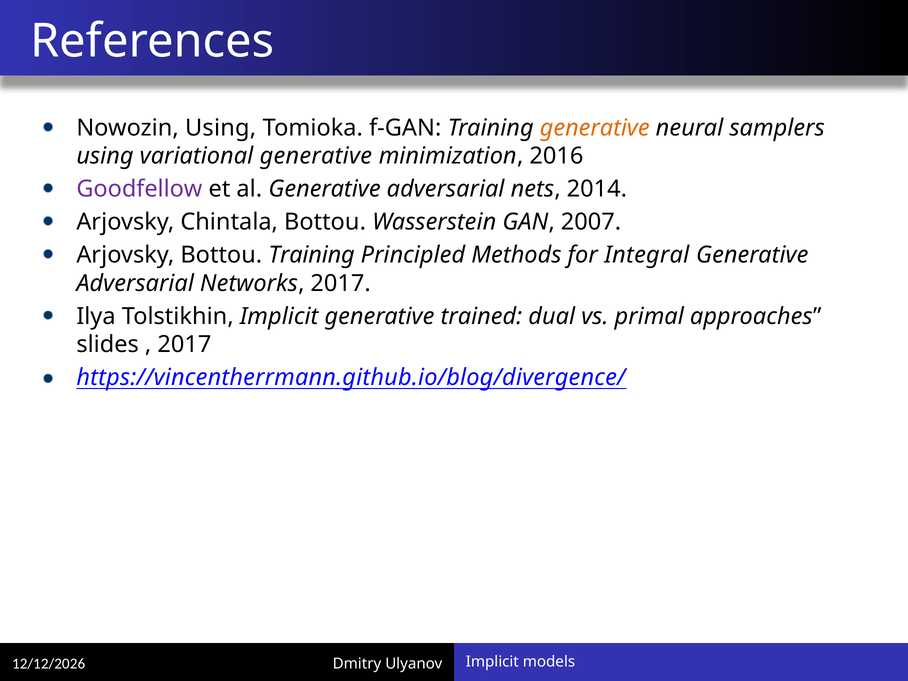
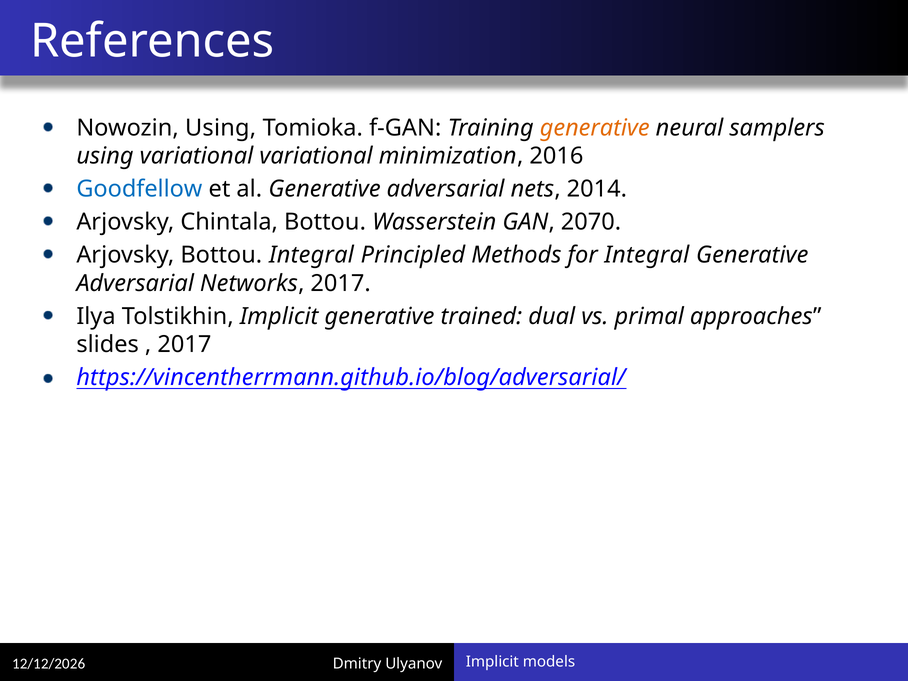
variational generative: generative -> variational (316, 156)
Goodfellow colour: purple -> blue (139, 189)
2007: 2007 -> 2070 (591, 222)
Bottou Training: Training -> Integral (311, 255)
https://vincentherrmann.github.io/blog/divergence/: https://vincentherrmann.github.io/blog/divergence/ -> https://vincentherrmann.github.io/blog/adversarial/ (351, 377)
